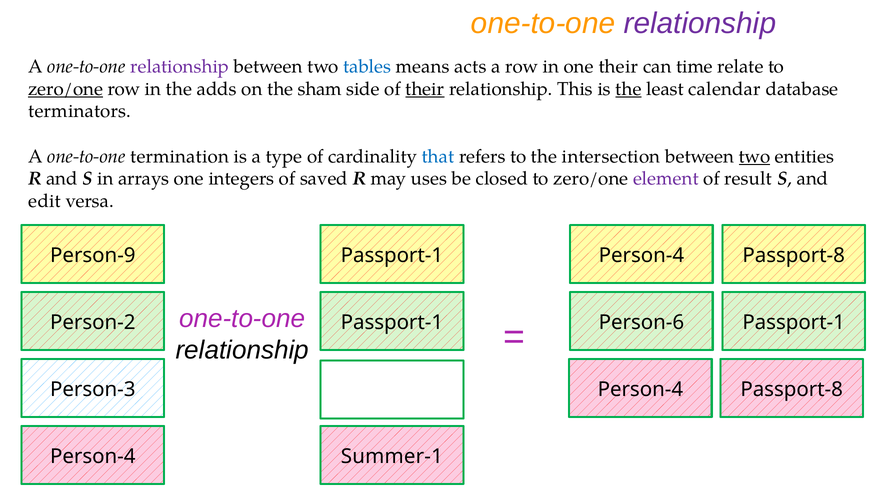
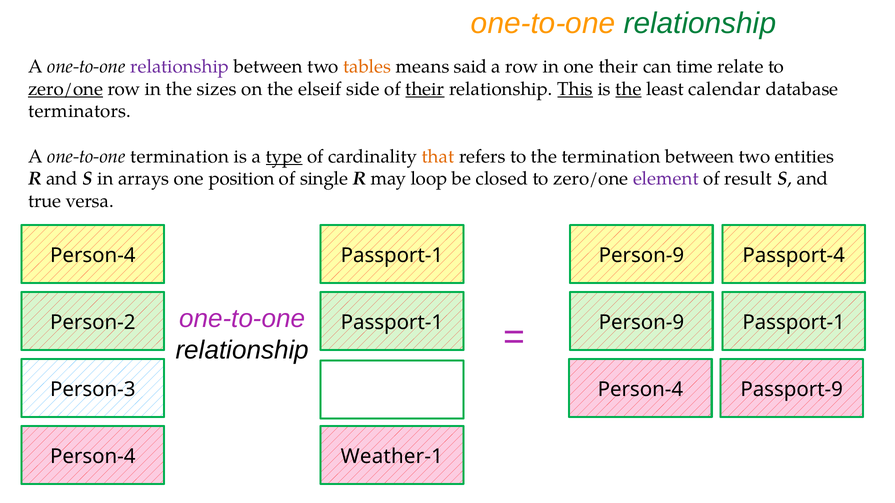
relationship colour: purple -> green (700, 23)
tables colour: blue -> orange (367, 67)
acts: acts -> said (471, 67)
adds: adds -> sizes (217, 89)
sham: sham -> elseif (320, 89)
This underline: none -> present (575, 89)
type underline: none -> present (284, 157)
that colour: blue -> orange (438, 157)
the intersection: intersection -> termination (611, 157)
two underline: present -> none (755, 157)
integers: integers -> position (241, 179)
saved: saved -> single (324, 179)
uses: uses -> loop (429, 179)
edit: edit -> true (45, 201)
Person-9: Person-9 -> Person-4 (93, 256)
Person-4: Person-4 -> Person-9 (641, 256)
Passport-8: Passport-8 -> Passport-4 (794, 256)
Person-2 Passport-1 Person-6: Person-6 -> Person-9 (641, 323)
Person-4 Passport-8: Passport-8 -> Passport-9 (792, 390)
Summer-1: Summer-1 -> Weather-1 (392, 457)
